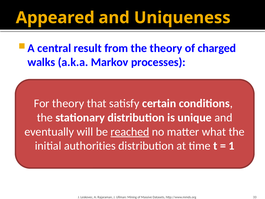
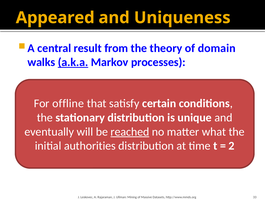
charged: charged -> domain (217, 48)
a.k.a underline: none -> present (73, 62)
For theory: theory -> offline (68, 103)
1: 1 -> 2 (232, 146)
